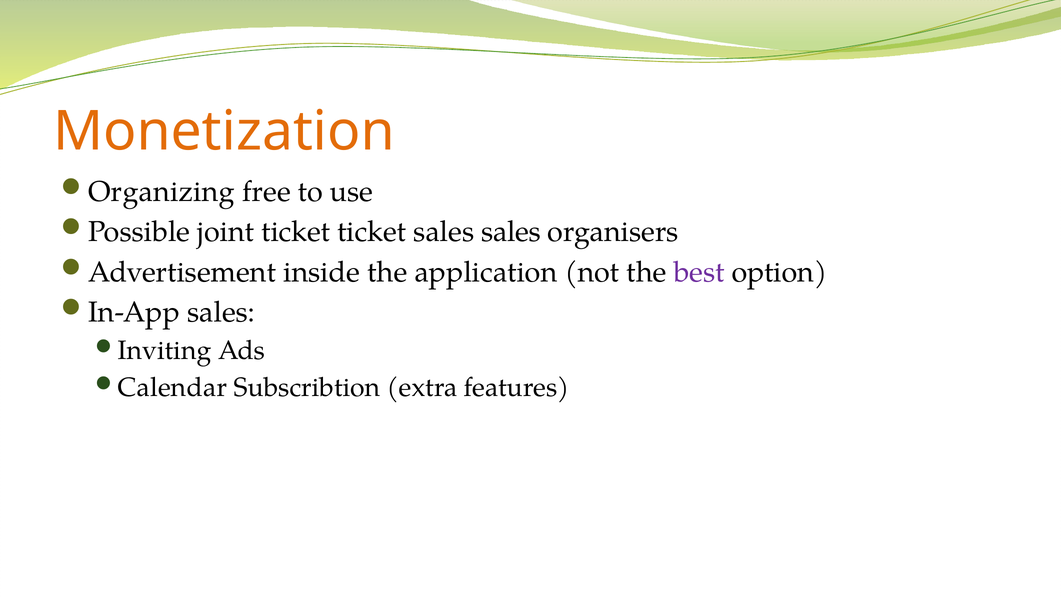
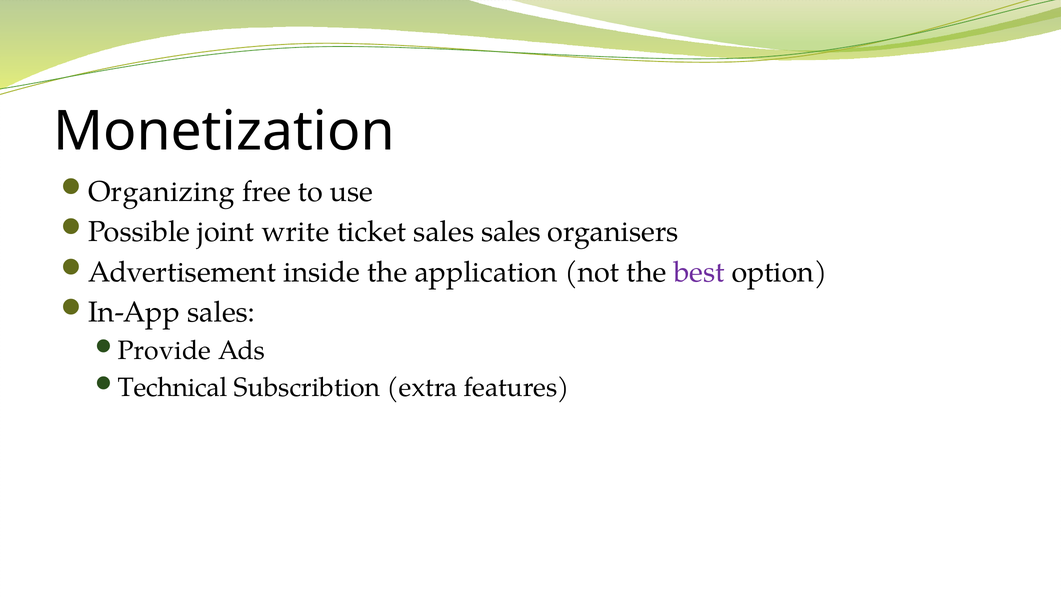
Monetization colour: orange -> black (224, 131)
joint ticket: ticket -> write (295, 232)
Inviting: Inviting -> Provide (164, 350)
Calendar: Calendar -> Technical (173, 388)
